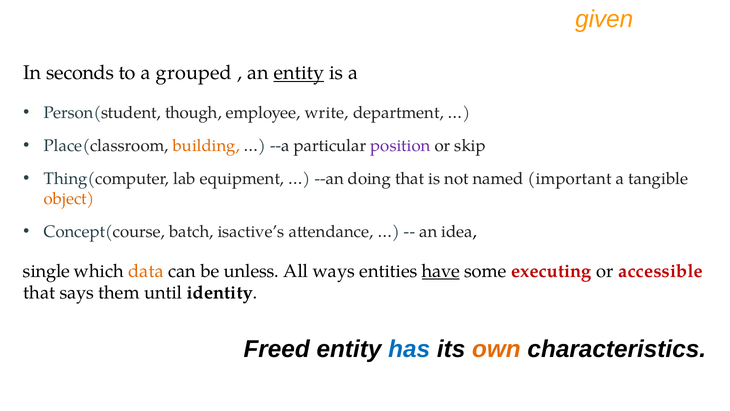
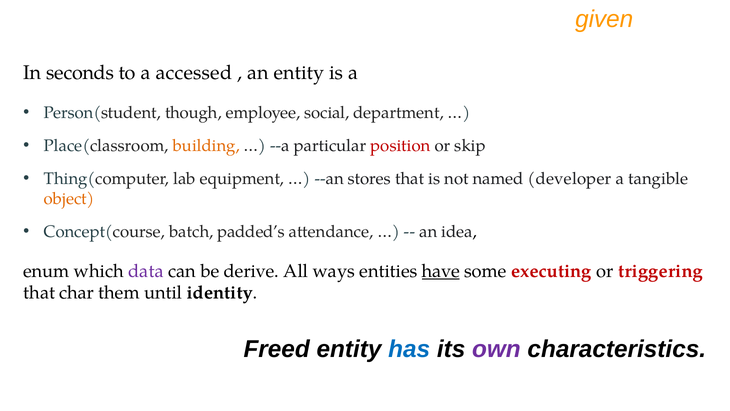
grouped: grouped -> accessed (194, 73)
entity underline: present -> none (299, 73)
write: write -> social (327, 113)
position colour: purple -> red (400, 146)
doing: doing -> stores (369, 178)
important: important -> developer (570, 178)
isactive’s: isactive’s -> padded’s (251, 231)
single: single -> enum (46, 271)
data colour: orange -> purple (146, 271)
unless: unless -> derive (251, 271)
accessible: accessible -> triggering (661, 271)
says: says -> char (77, 293)
own colour: orange -> purple (496, 349)
